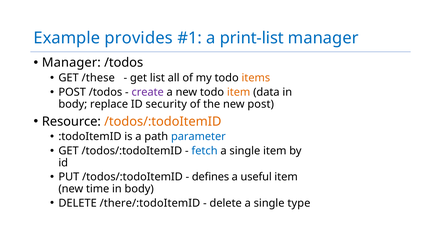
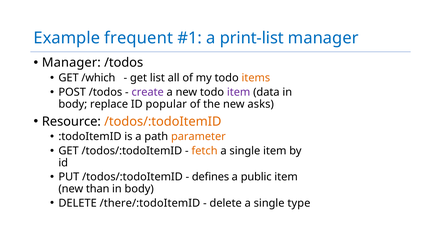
provides: provides -> frequent (139, 38)
/these: /these -> /which (98, 78)
item colour: orange -> purple (239, 92)
security: security -> popular (166, 104)
new post: post -> asks (261, 104)
parameter colour: blue -> orange (198, 137)
fetch colour: blue -> orange (205, 151)
useful: useful -> public (256, 177)
time: time -> than (98, 189)
